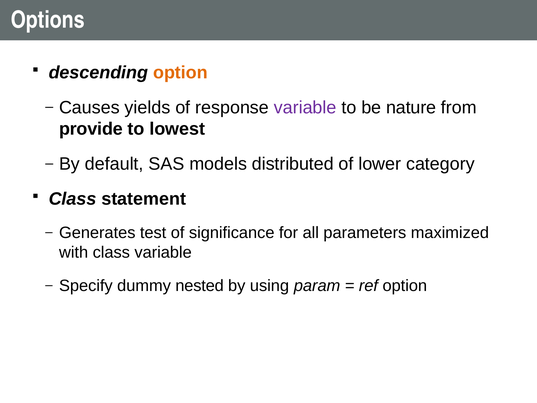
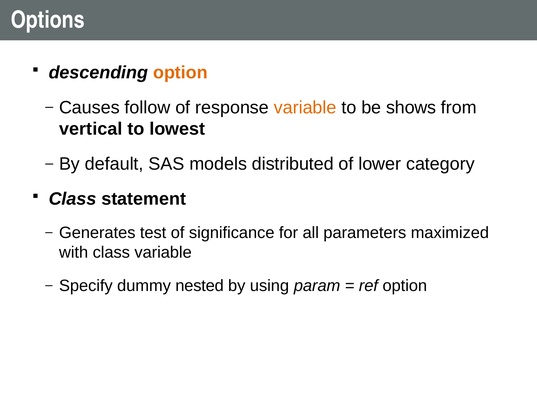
yields: yields -> follow (148, 108)
variable colour: purple -> orange (305, 108)
nature: nature -> shows (411, 108)
provide: provide -> vertical (91, 129)
